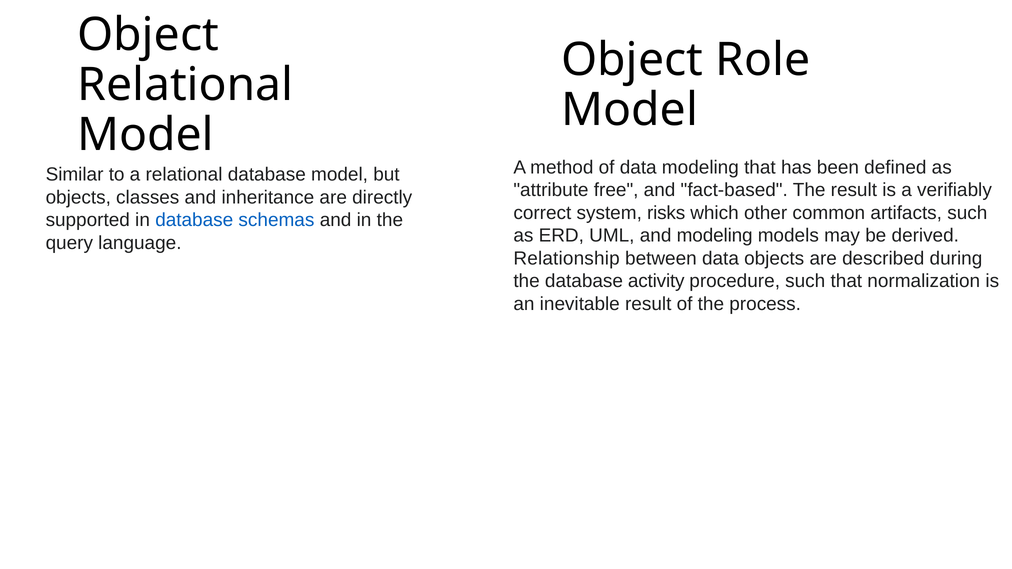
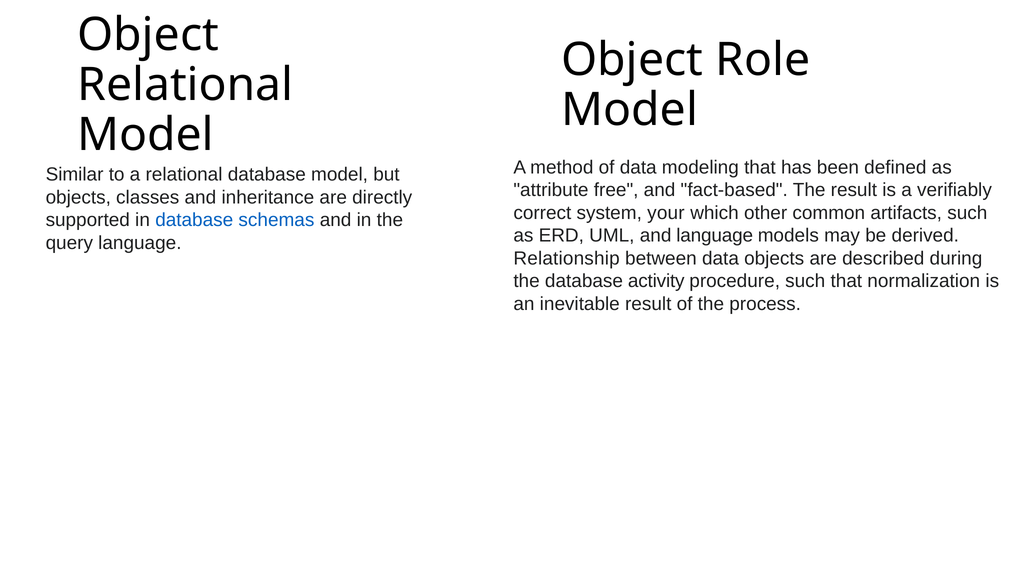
risks: risks -> your (666, 213)
and modeling: modeling -> language (715, 236)
